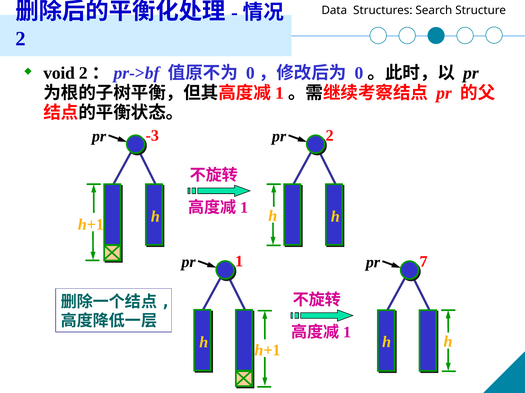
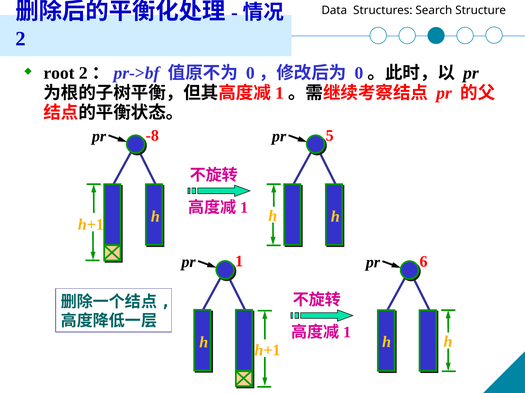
void: void -> root (59, 73)
-3: -3 -> -8 (152, 136)
pr 2: 2 -> 5 (330, 136)
7: 7 -> 6 (424, 262)
